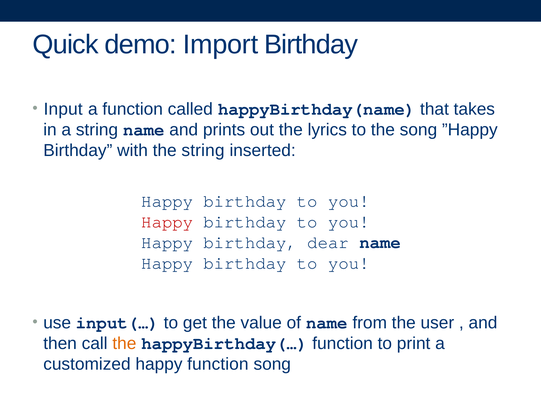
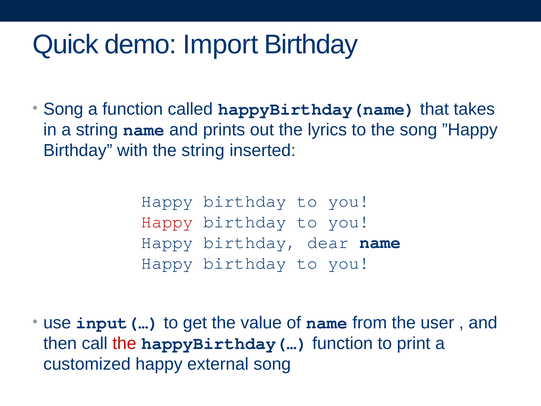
Input: Input -> Song (63, 109)
the colour: orange -> red (124, 343)
happy function: function -> external (218, 364)
